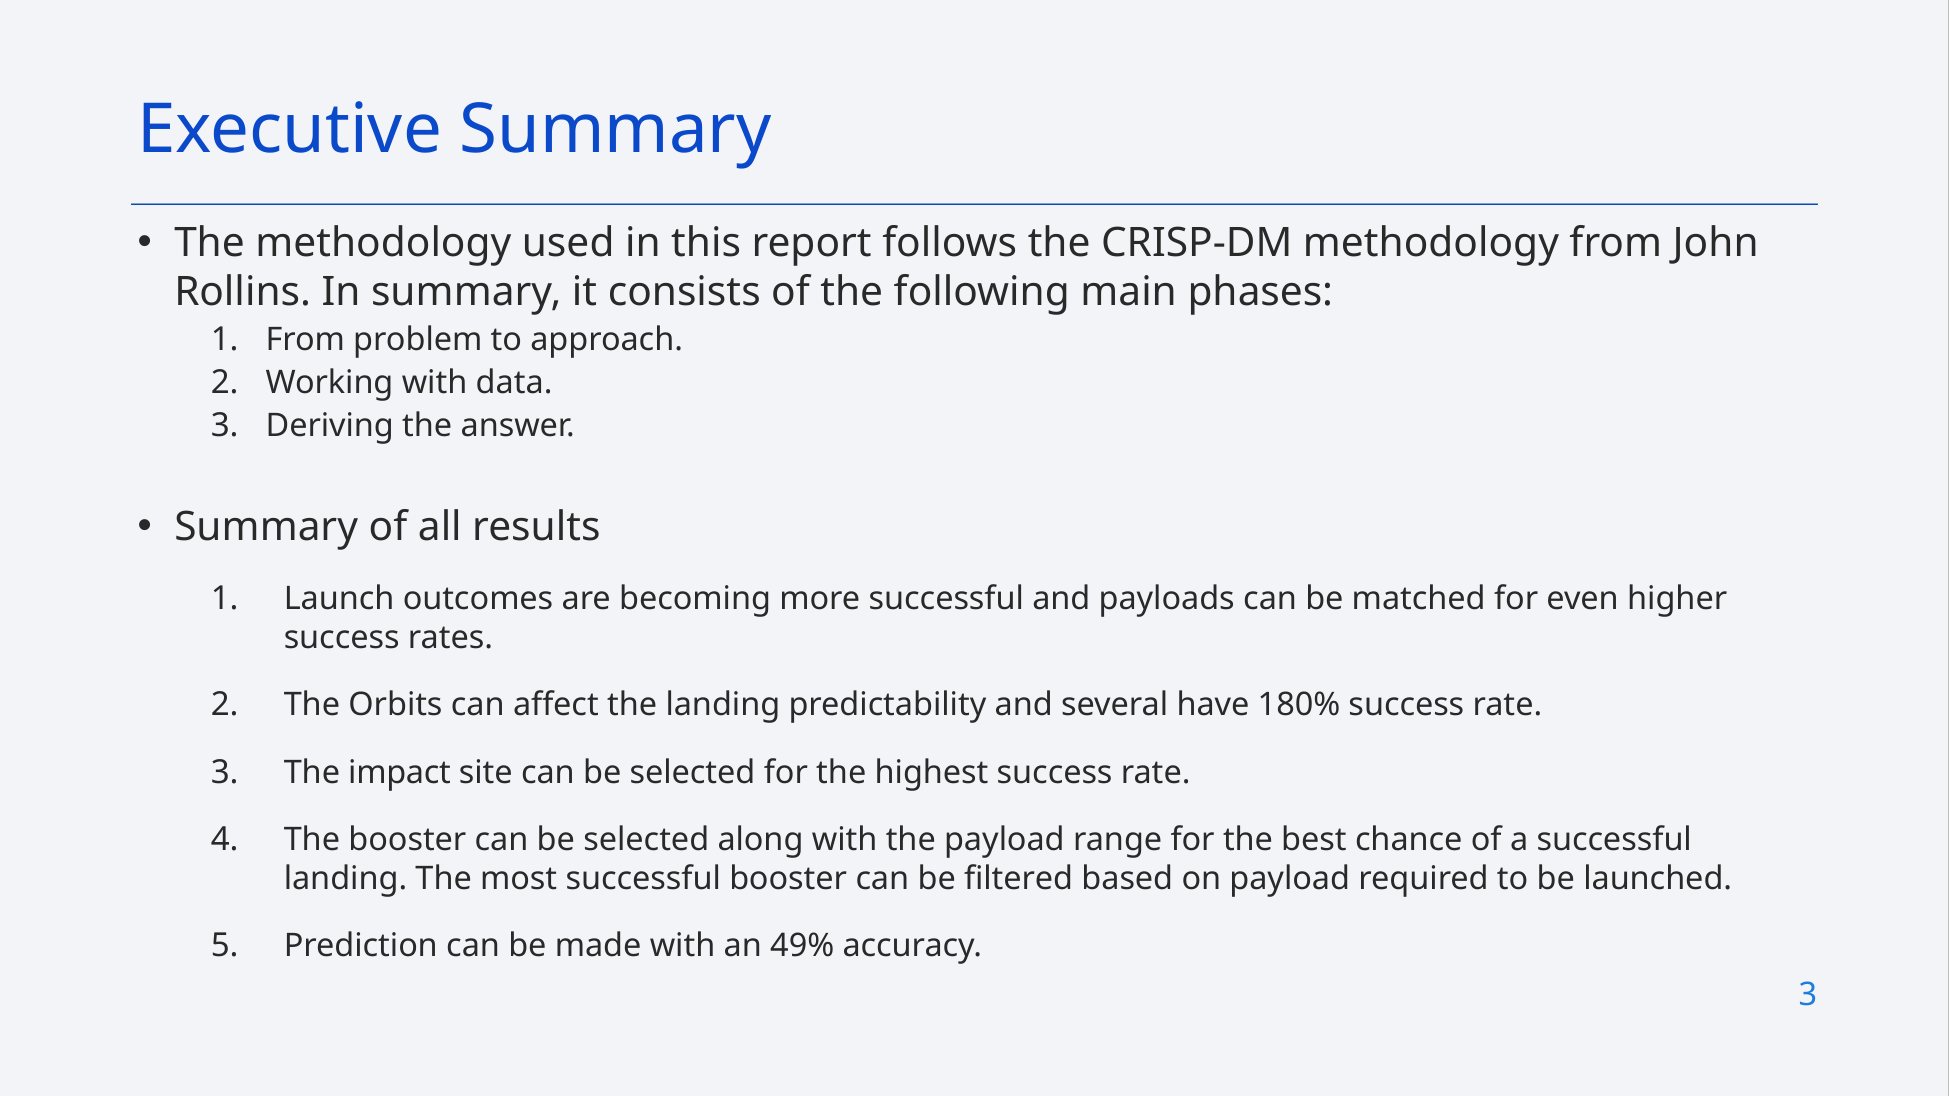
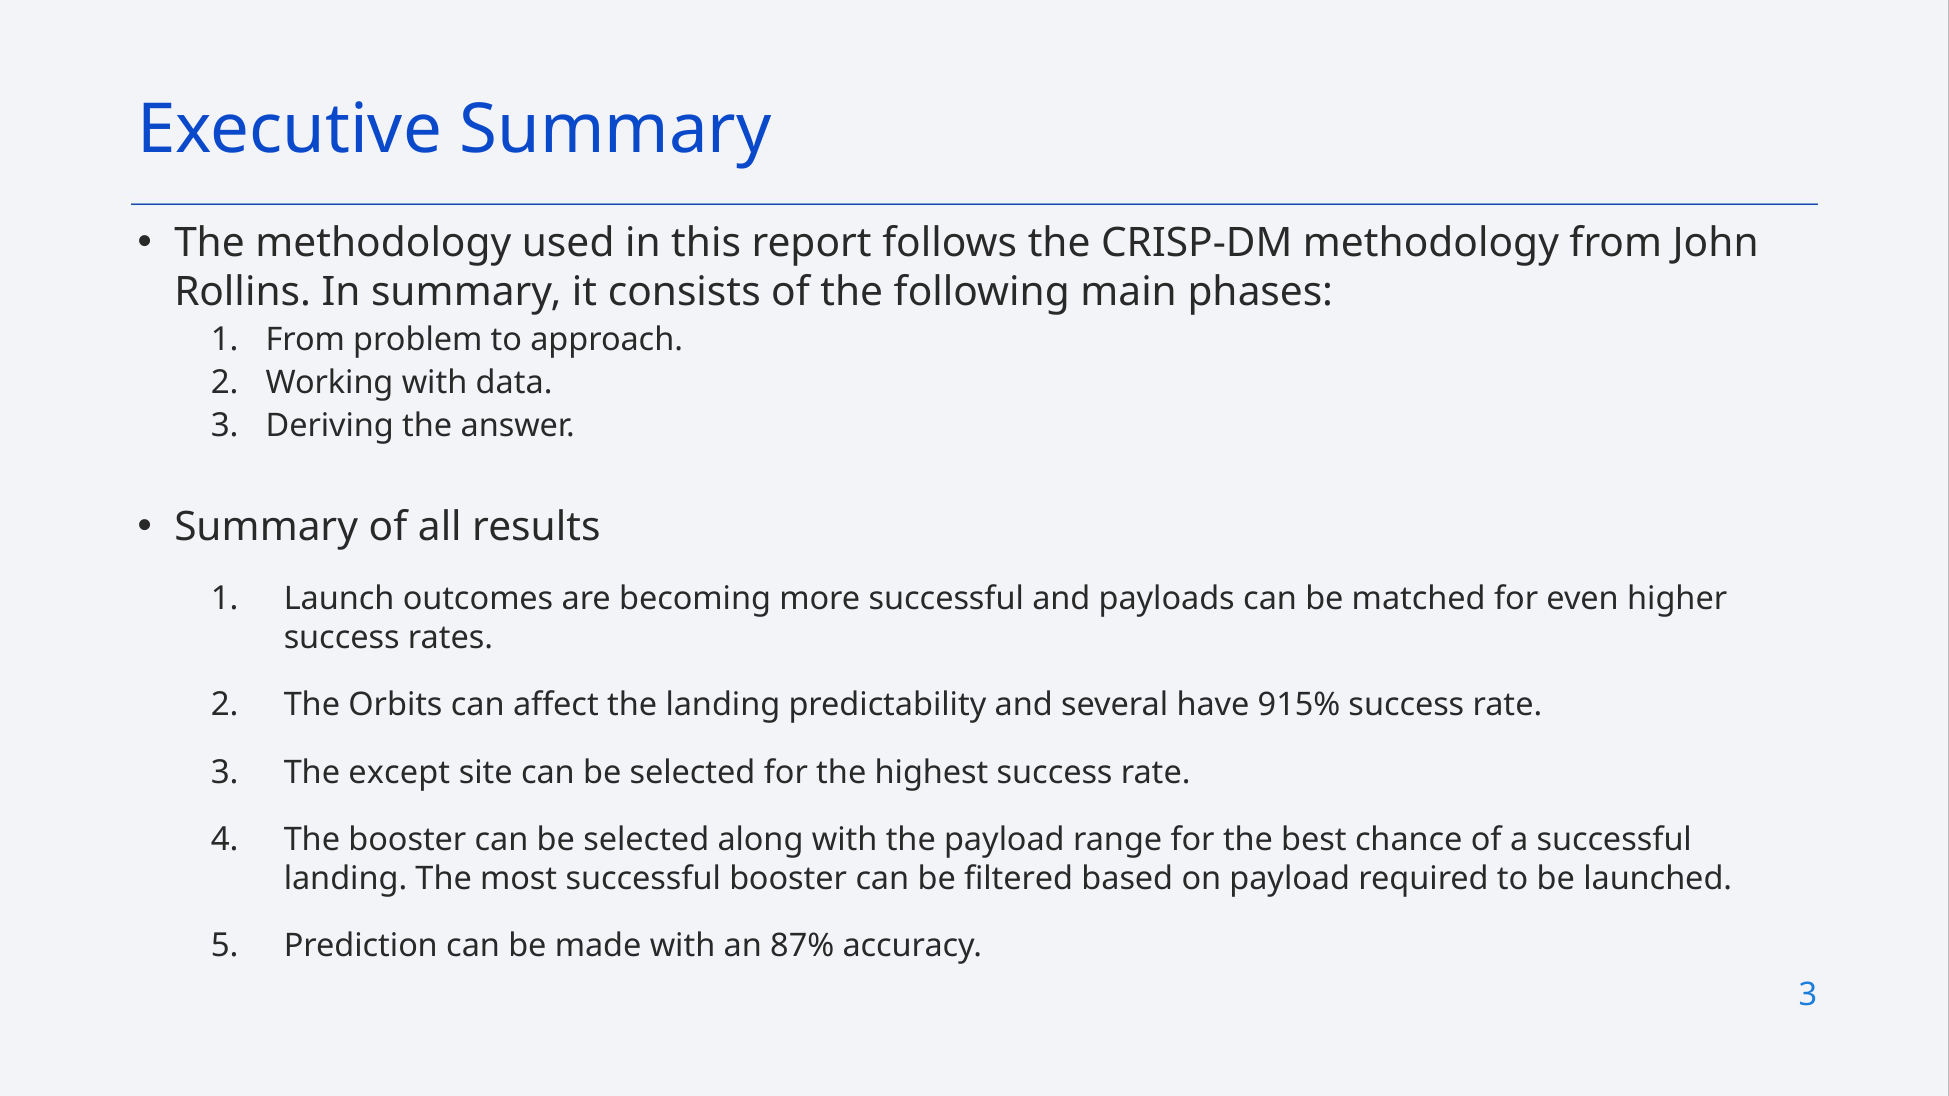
180%: 180% -> 915% (1299, 705)
impact: impact -> except (399, 773)
49%: 49% -> 87% (802, 946)
